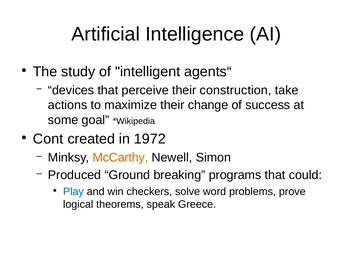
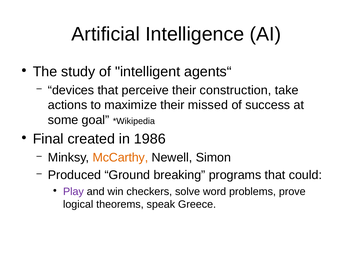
change: change -> missed (208, 105)
Cont: Cont -> Final (48, 139)
1972: 1972 -> 1986 (150, 139)
Play colour: blue -> purple (73, 191)
